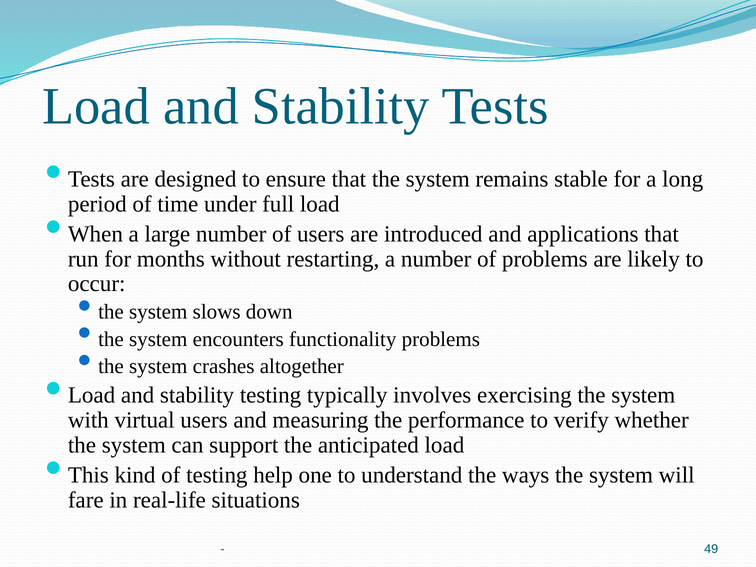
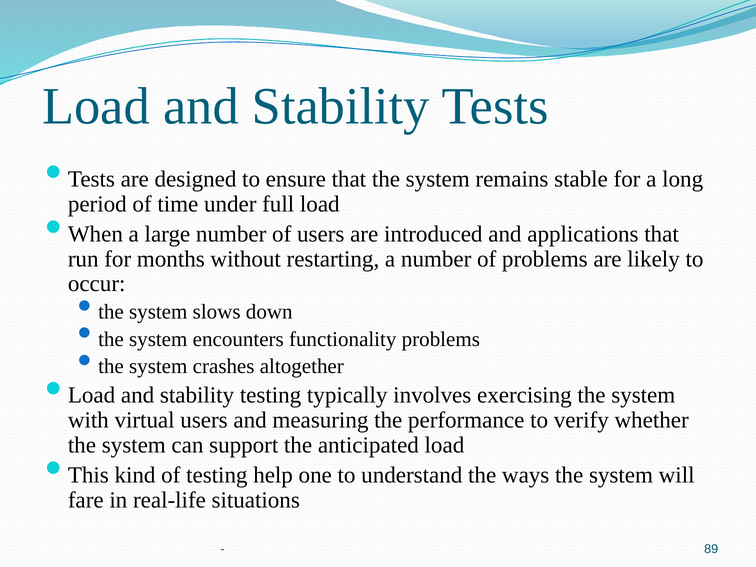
49: 49 -> 89 (711, 549)
